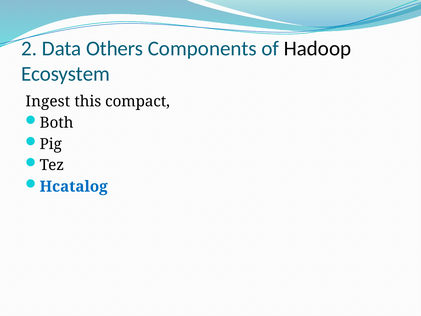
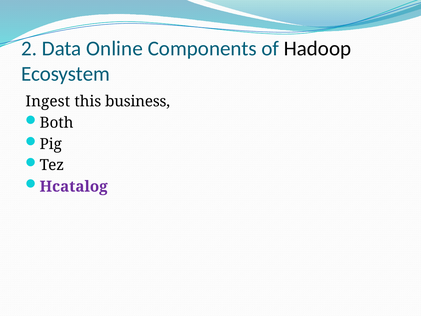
Others: Others -> Online (115, 49)
compact: compact -> business (138, 101)
Hcatalog colour: blue -> purple (74, 186)
